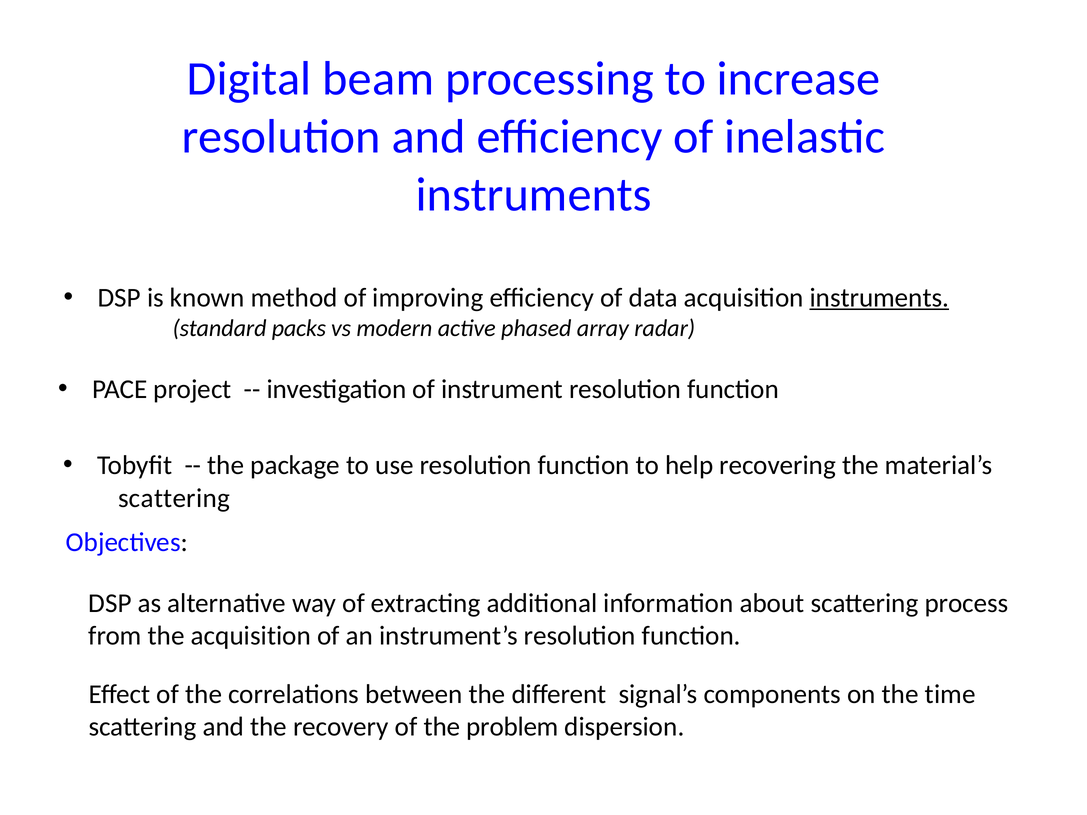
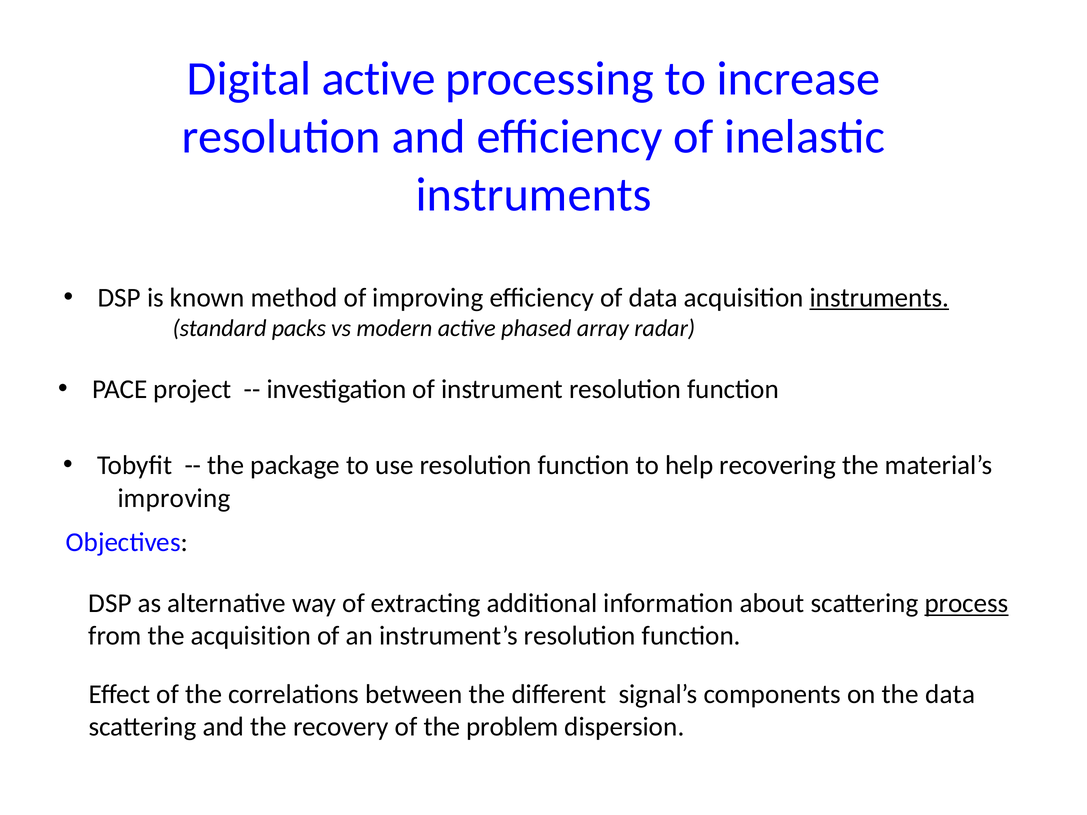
Digital beam: beam -> active (379, 79)
scattering: scattering -> improving (174, 498)
process underline: none -> present (967, 604)
the time: time -> data (950, 695)
